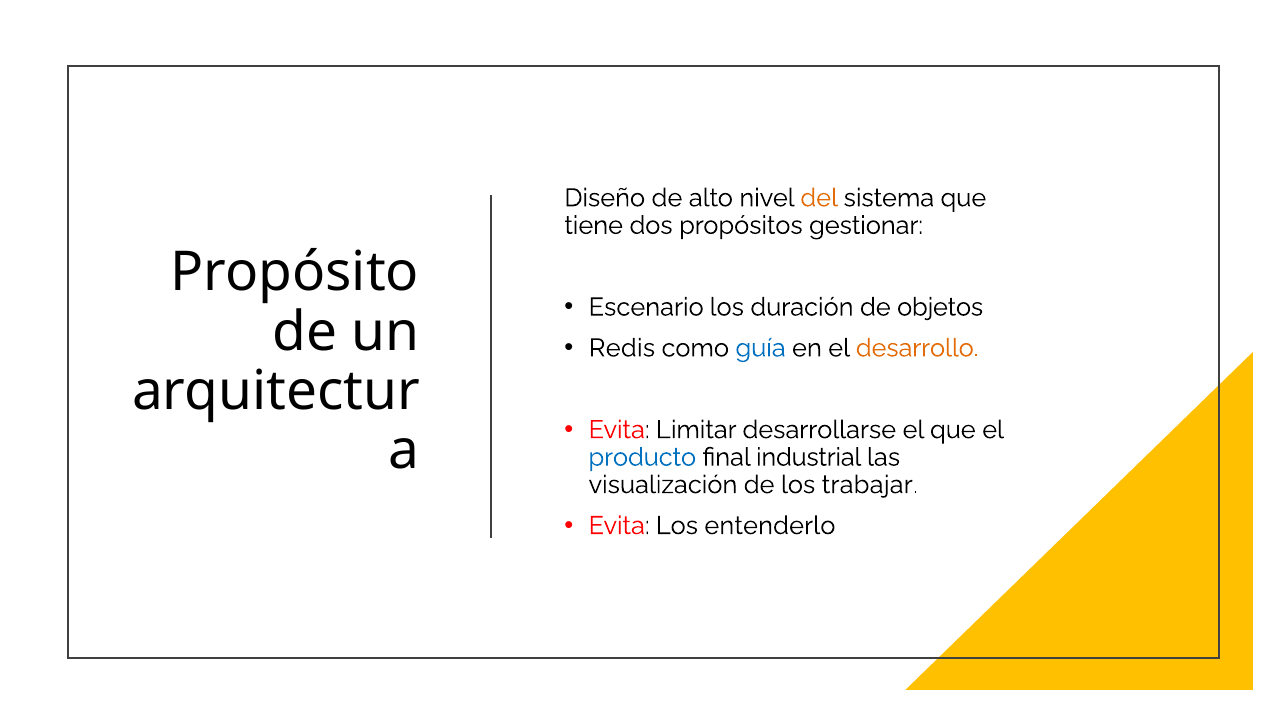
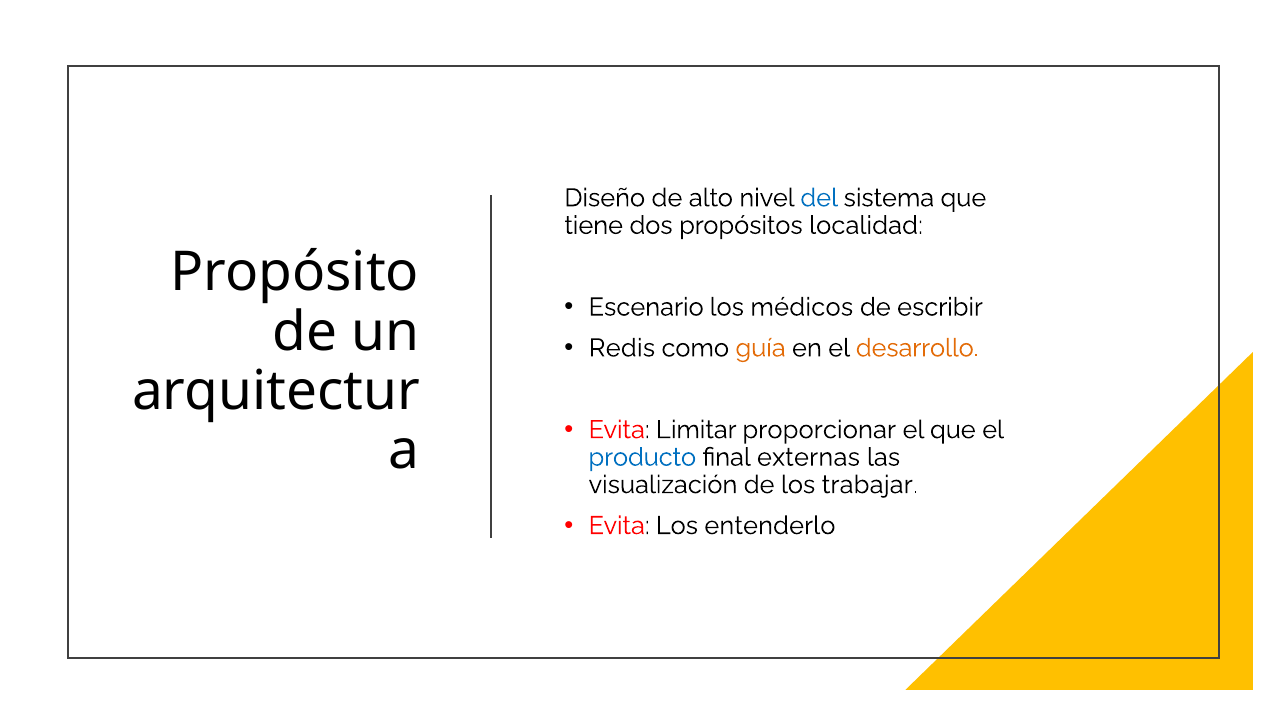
del colour: orange -> blue (819, 198)
gestionar: gestionar -> localidad (866, 225)
duración: duración -> médicos (802, 307)
objetos: objetos -> escribir (940, 307)
guía colour: blue -> orange (761, 348)
desarrollarse: desarrollarse -> proporcionar (819, 430)
industrial: industrial -> externas (808, 457)
